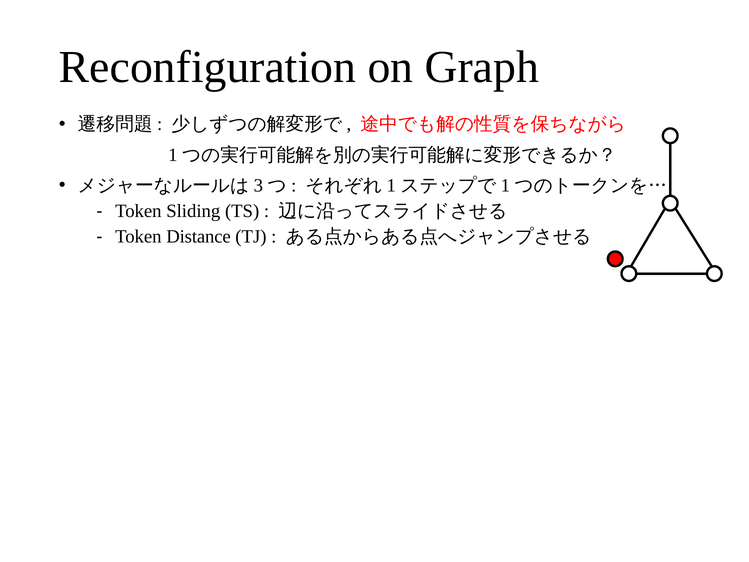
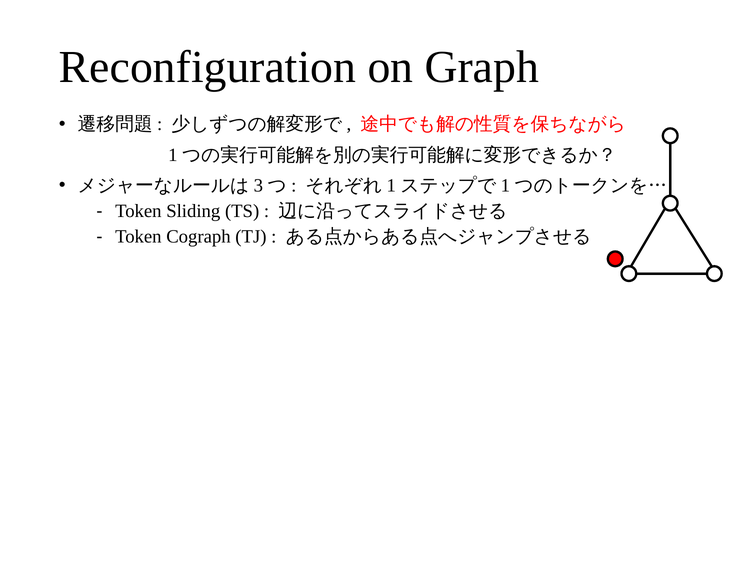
Distance: Distance -> Cograph (198, 236)
